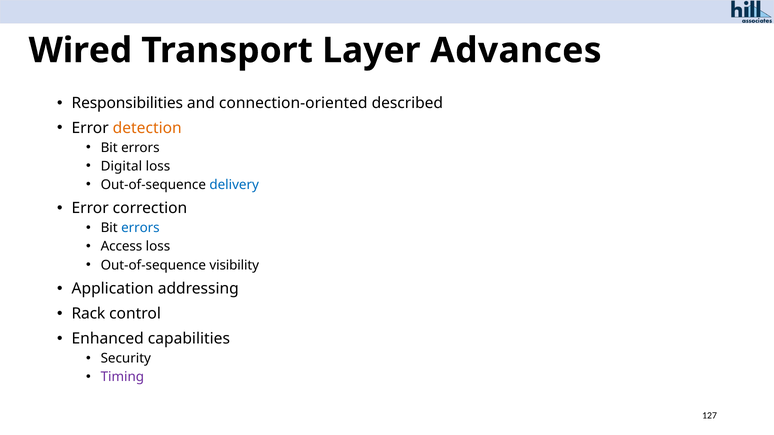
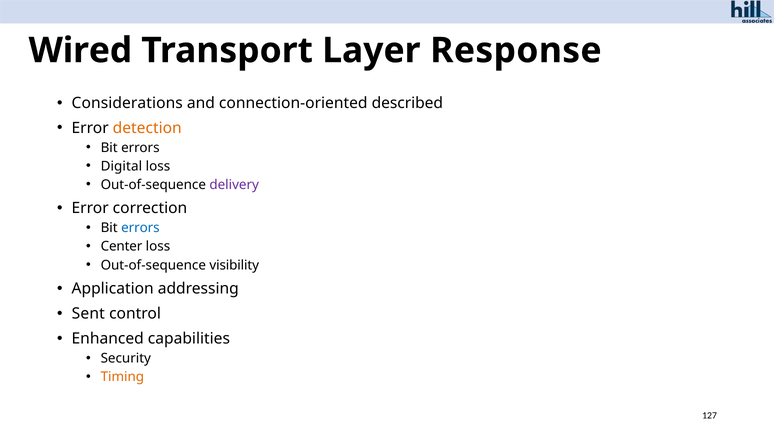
Advances: Advances -> Response (516, 51)
Responsibilities: Responsibilities -> Considerations (127, 103)
delivery colour: blue -> purple (234, 185)
Access: Access -> Center (122, 247)
Rack: Rack -> Sent (88, 314)
Timing colour: purple -> orange (122, 377)
